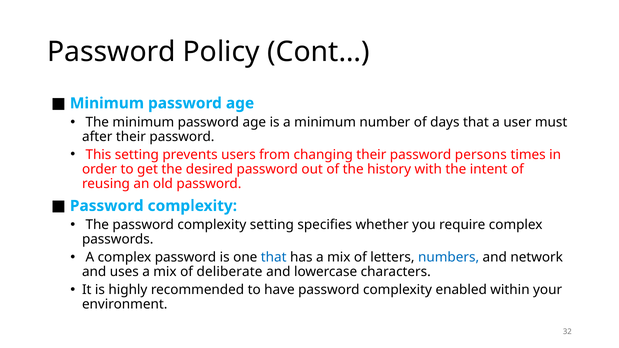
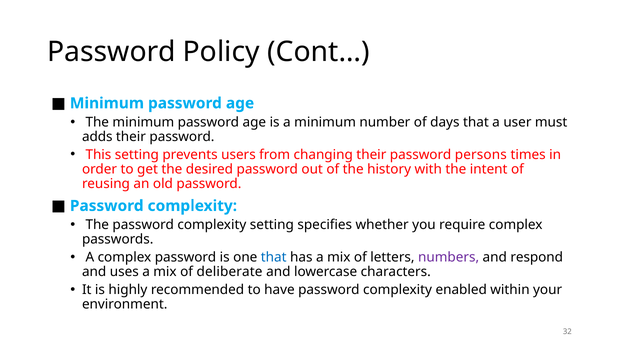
after: after -> adds (97, 137)
numbers colour: blue -> purple (449, 257)
network: network -> respond (537, 257)
